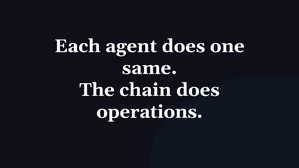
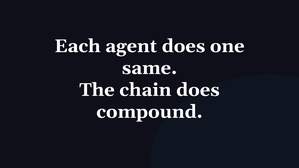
operations: operations -> compound (149, 112)
